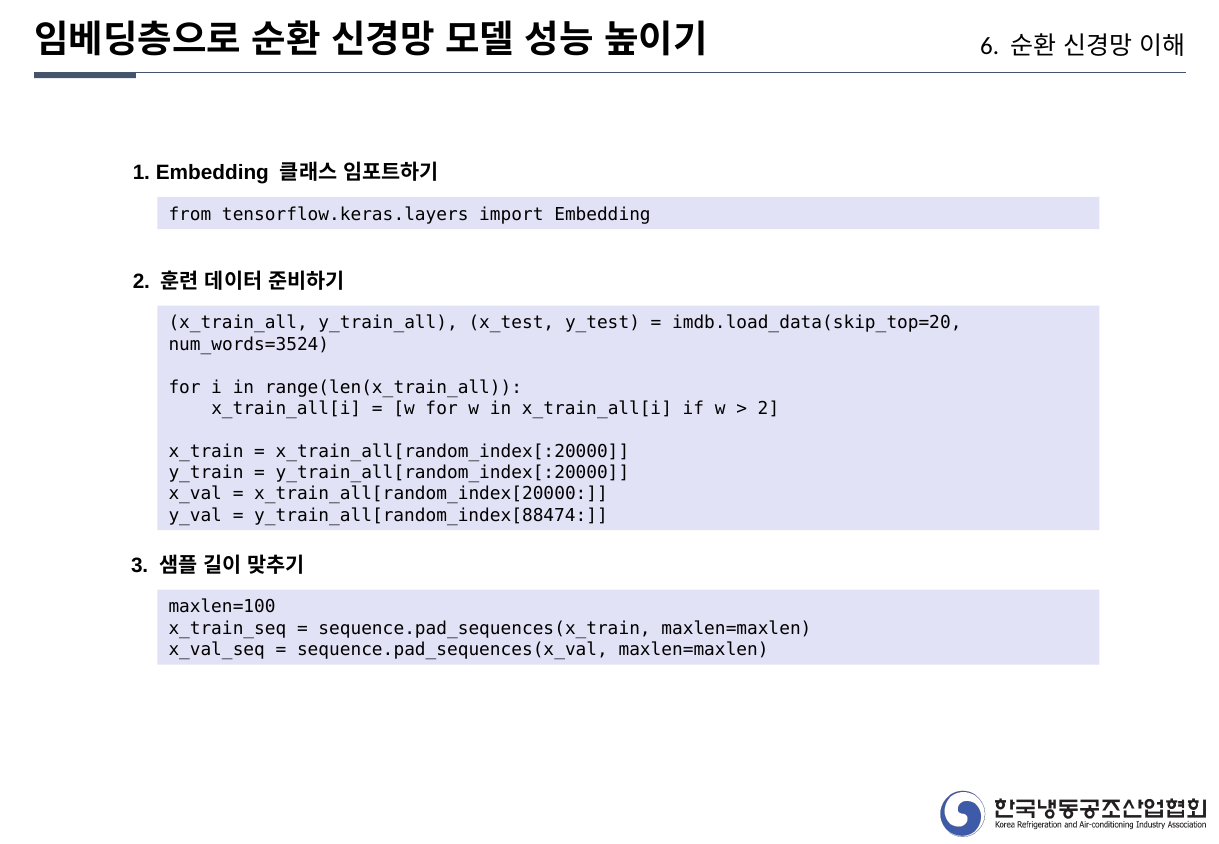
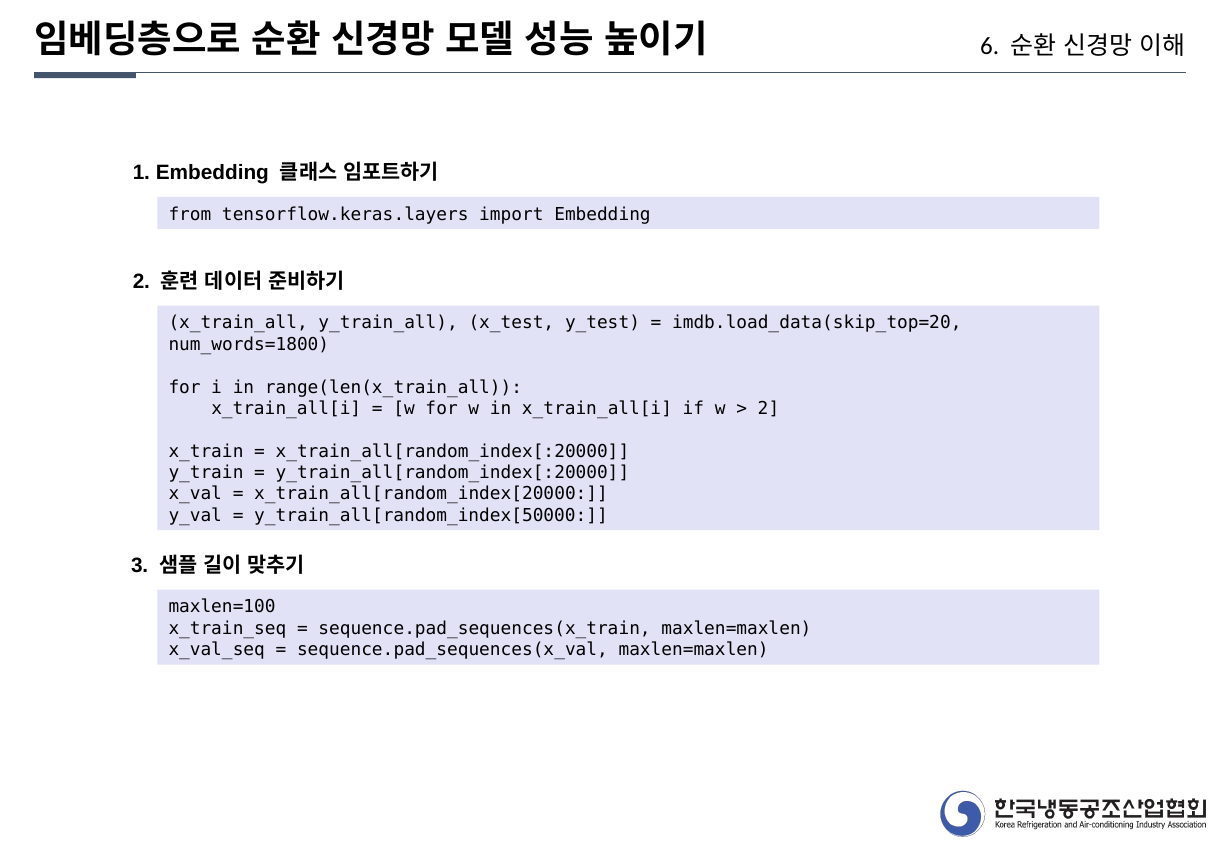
num_words=3524: num_words=3524 -> num_words=1800 (249, 344)
y_train_all[random_index[88474: y_train_all[random_index[88474 -> y_train_all[random_index[50000 (431, 515)
